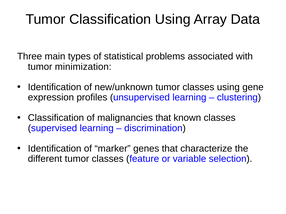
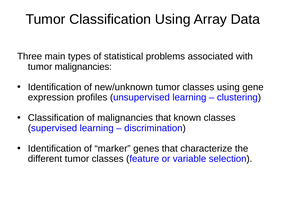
tumor minimization: minimization -> malignancies (83, 67)
